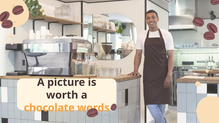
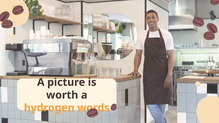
chocolate: chocolate -> hydrogen (49, 108)
